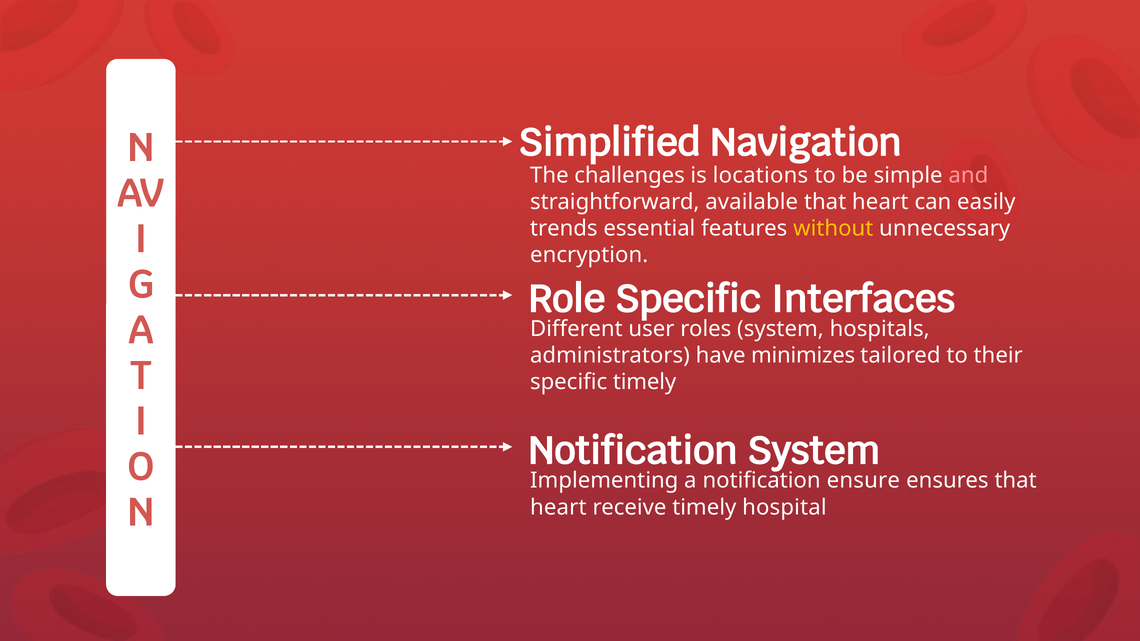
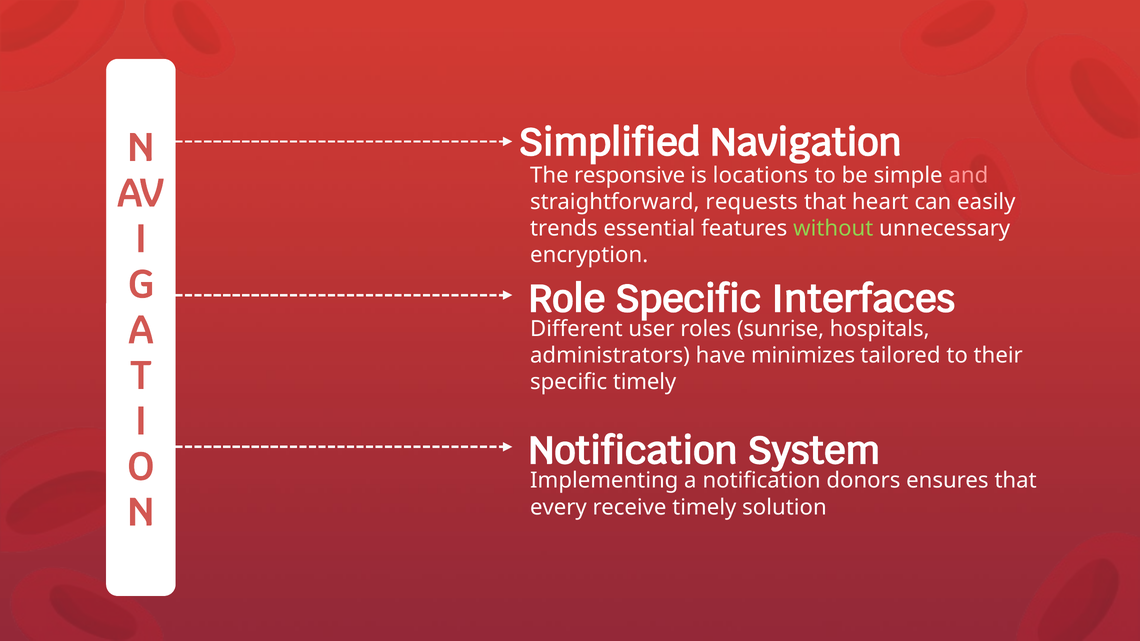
challenges: challenges -> responsive (630, 175)
available: available -> requests (752, 202)
without colour: yellow -> light green (833, 229)
system: system -> sunrise (781, 329)
ensure: ensure -> donors (863, 481)
heart: heart -> every (558, 507)
hospital: hospital -> solution (784, 507)
